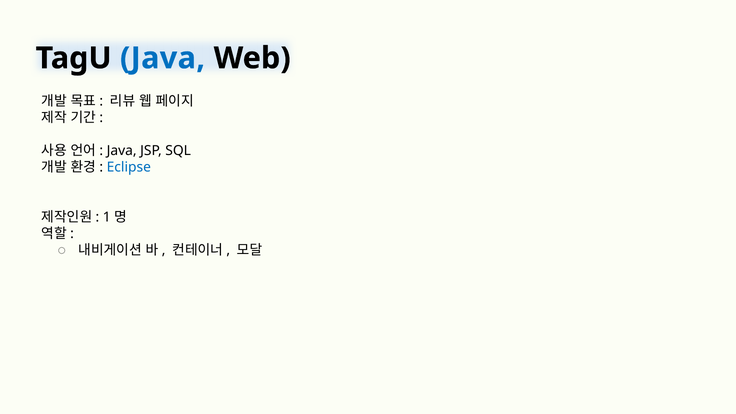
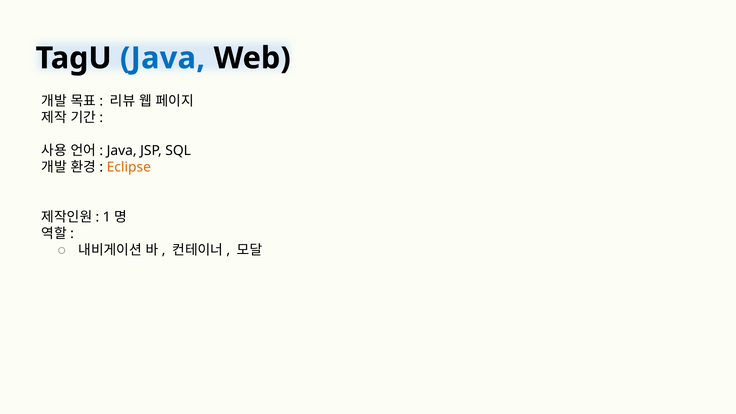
Eclipse colour: blue -> orange (129, 167)
